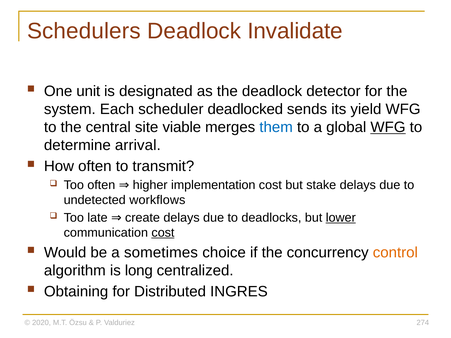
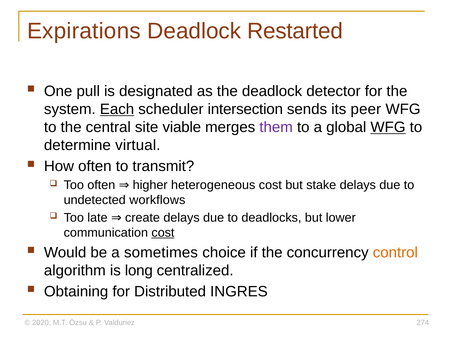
Schedulers: Schedulers -> Expirations (84, 31)
Invalidate: Invalidate -> Restarted (295, 31)
unit: unit -> pull (88, 91)
Each underline: none -> present (117, 109)
deadlocked: deadlocked -> intersection (245, 109)
yield: yield -> peer (366, 109)
them colour: blue -> purple (276, 127)
arrival: arrival -> virtual (138, 145)
implementation: implementation -> heterogeneous (213, 185)
lower underline: present -> none (341, 218)
